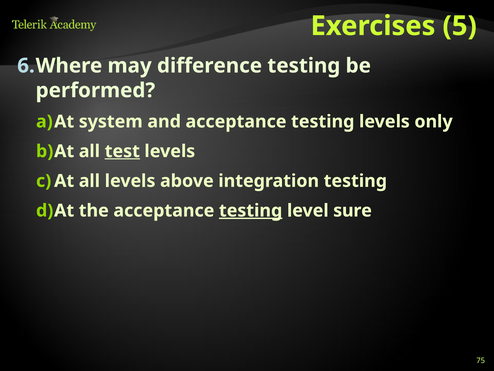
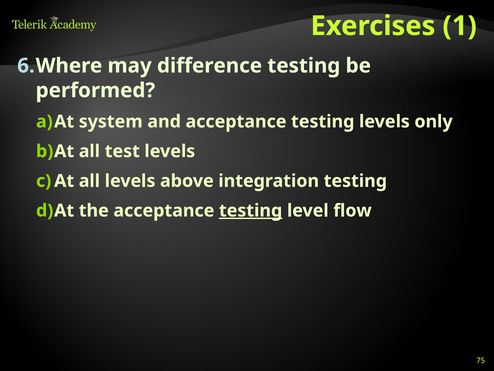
5: 5 -> 1 (460, 26)
test underline: present -> none (122, 151)
sure: sure -> flow (352, 210)
